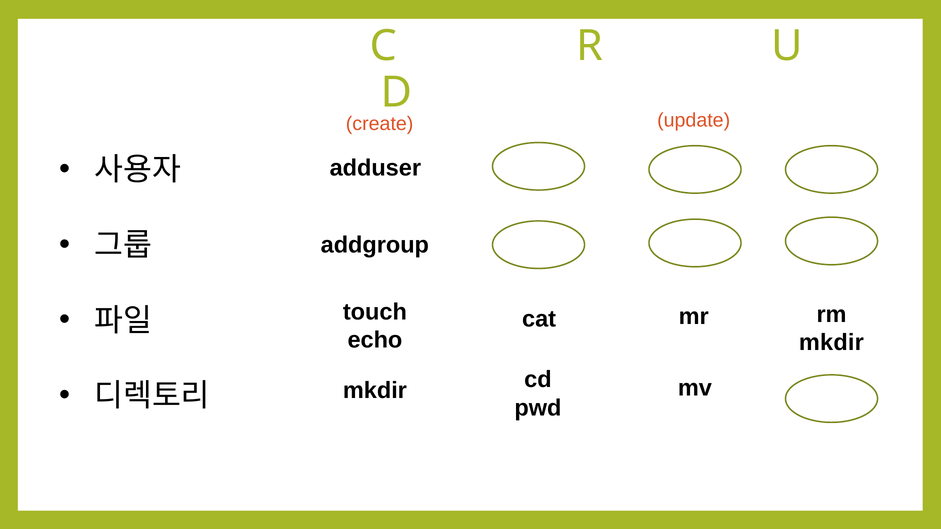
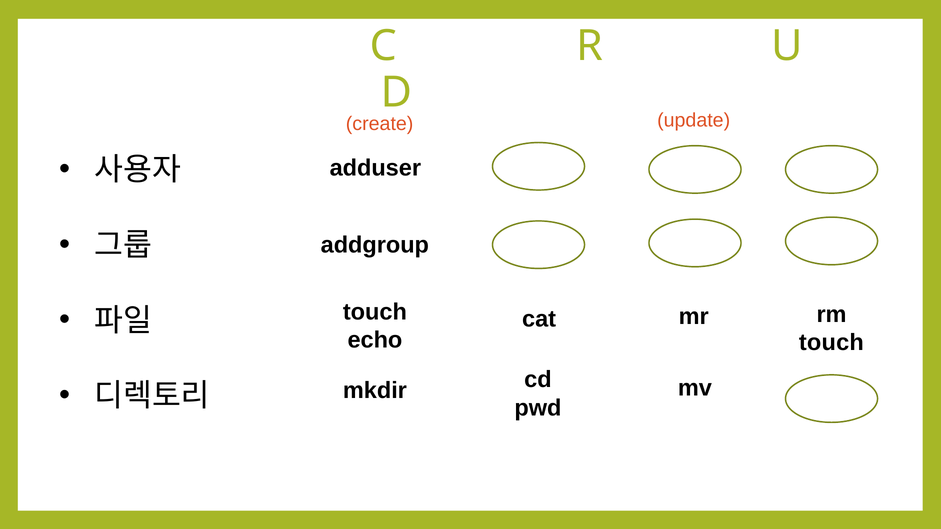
mkdir: mkdir -> touch (831, 343)
